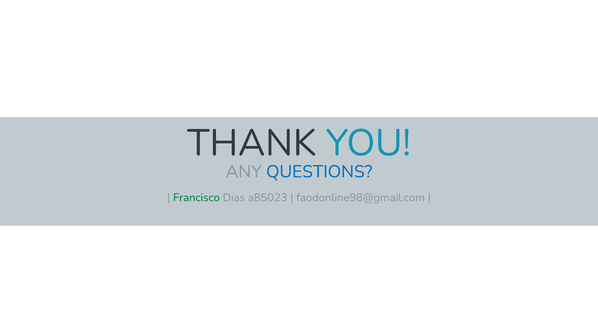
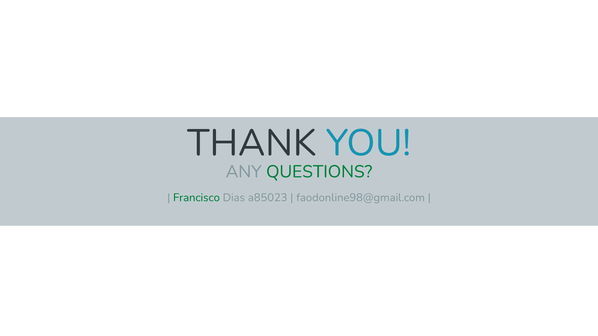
QUESTIONS colour: blue -> green (319, 172)
